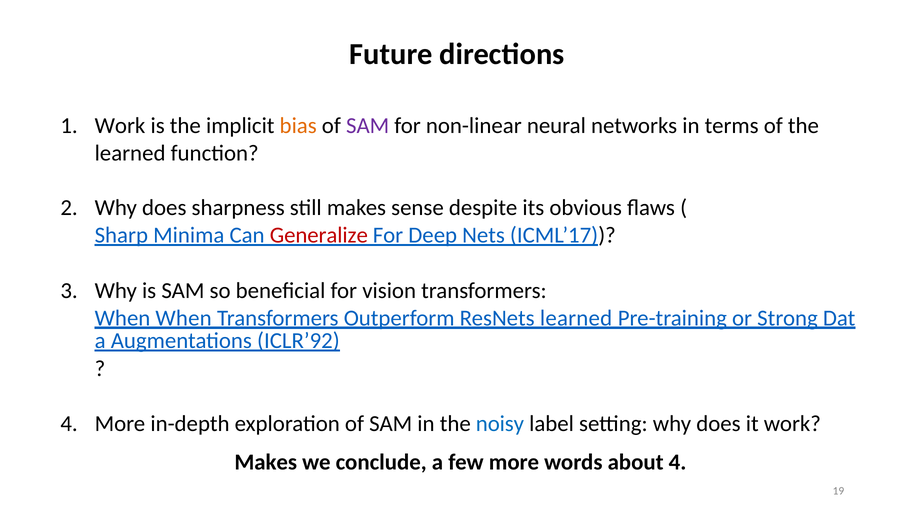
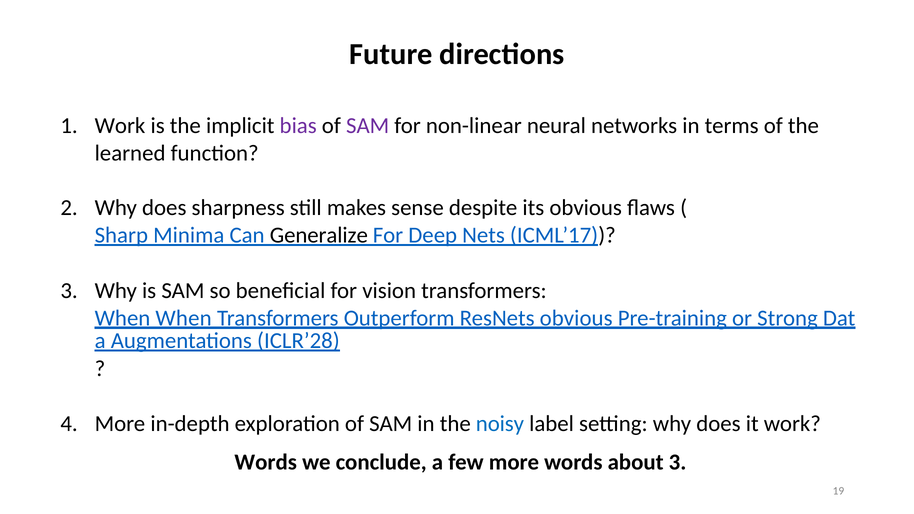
bias colour: orange -> purple (298, 126)
Generalize colour: red -> black (319, 235)
ResNets learned: learned -> obvious (576, 318)
ICLR’92: ICLR’92 -> ICLR’28 (298, 341)
Makes: Makes -> Words (266, 462)
about 4: 4 -> 3 (678, 462)
